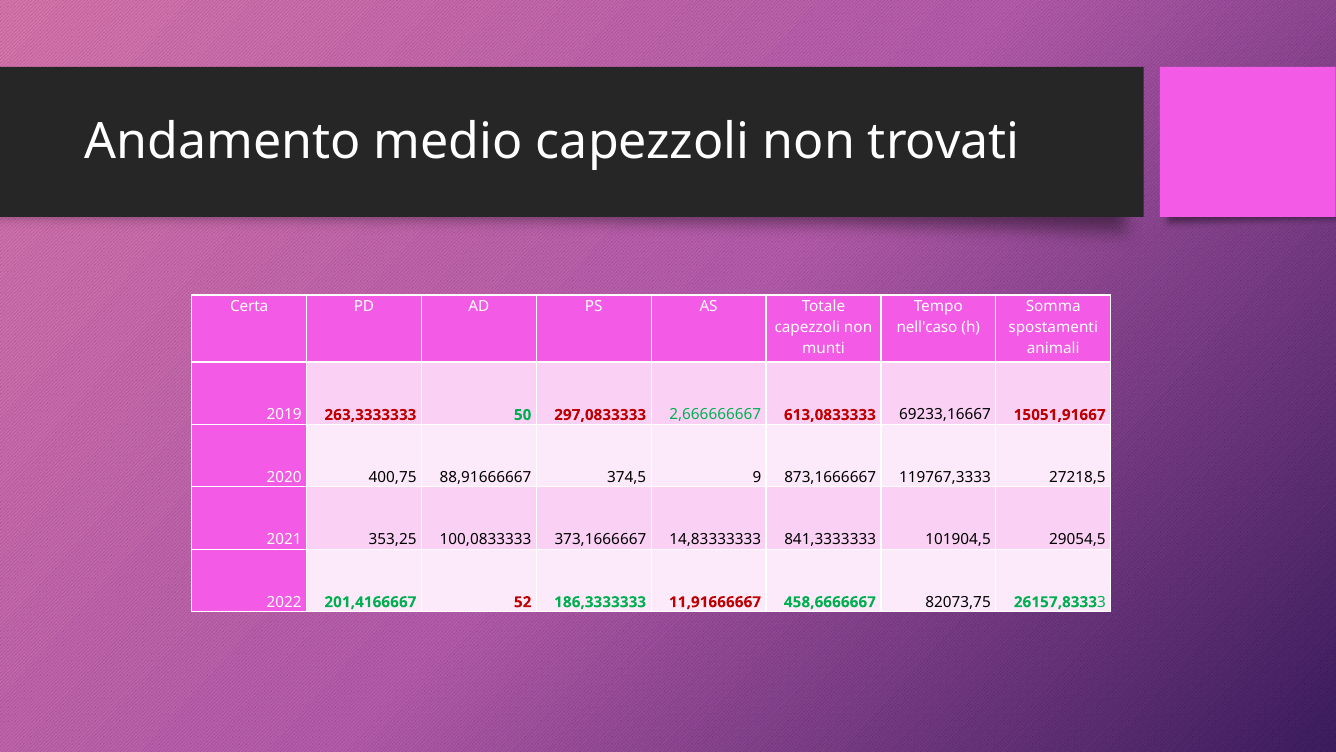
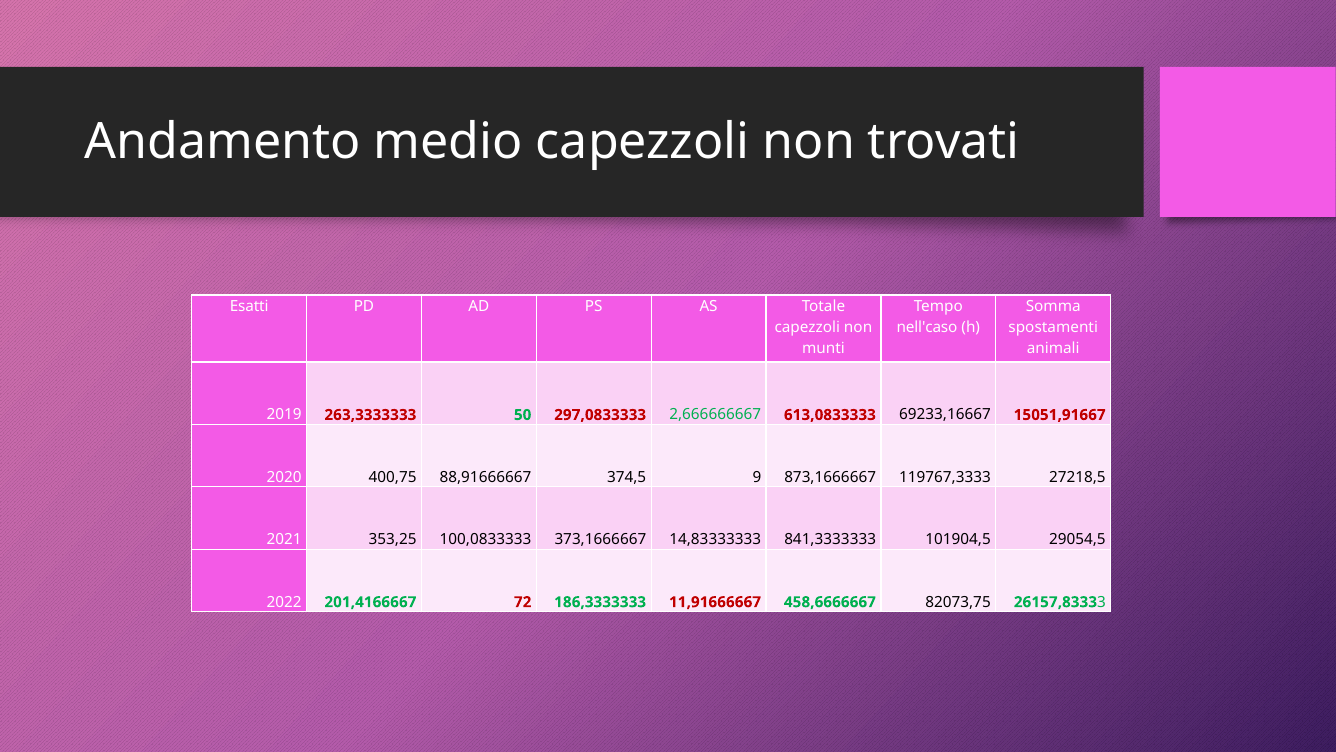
Certa: Certa -> Esatti (249, 306)
52: 52 -> 72 (523, 602)
